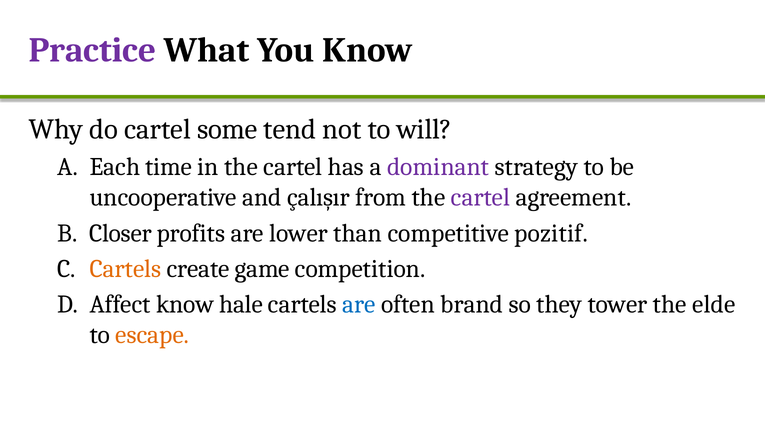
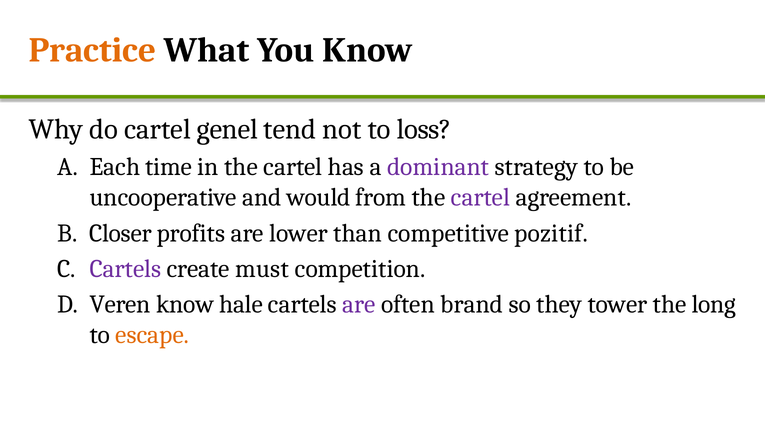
Practice colour: purple -> orange (92, 50)
some: some -> genel (227, 130)
will: will -> loss (424, 130)
çalışır: çalışır -> would (319, 198)
Cartels colour: orange -> purple (125, 269)
game: game -> must (262, 269)
Affect: Affect -> Veren (120, 305)
are colour: blue -> purple (359, 305)
elde: elde -> long (714, 305)
